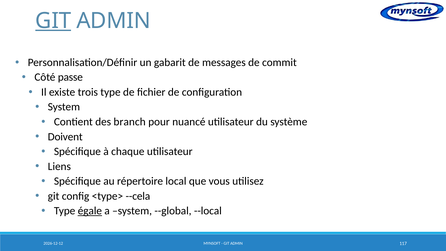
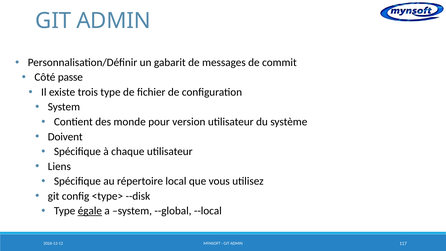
GIT underline: present -> none (53, 21)
branch: branch -> monde (130, 122)
nuancé: nuancé -> version (189, 122)
--cela: --cela -> --disk (138, 196)
